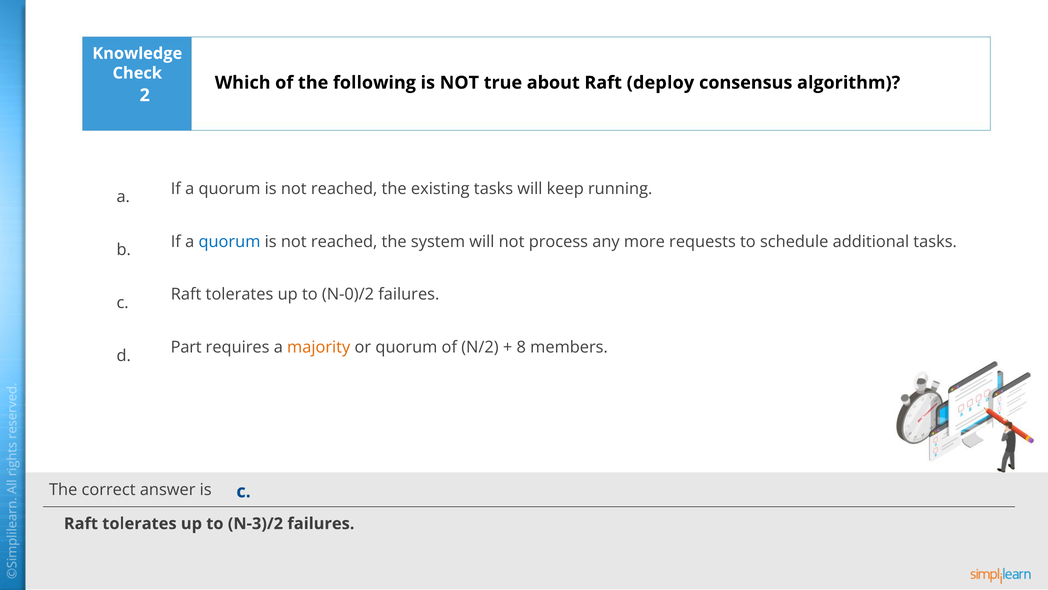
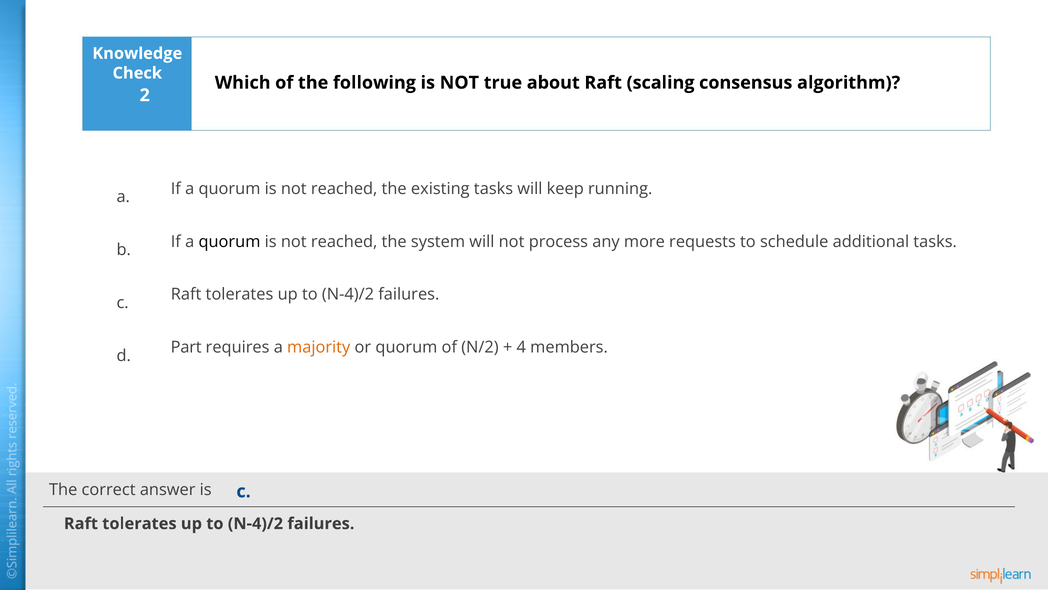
deploy: deploy -> scaling (661, 83)
quorum colour: blue -> black (229, 241)
N-0)/2: N-0)/2 -> N-4)/2 (348, 294)
8: 8 -> 4 (521, 347)
N-3)/2: N-3)/2 -> N-4)/2 (255, 523)
